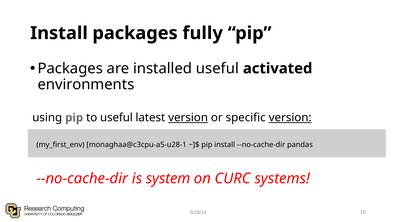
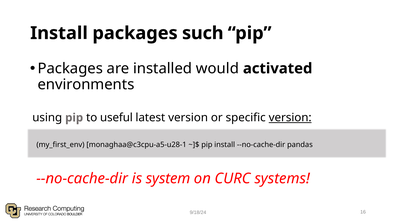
fully: fully -> such (203, 33)
installed useful: useful -> would (217, 69)
version underline: present -> none (188, 118)
